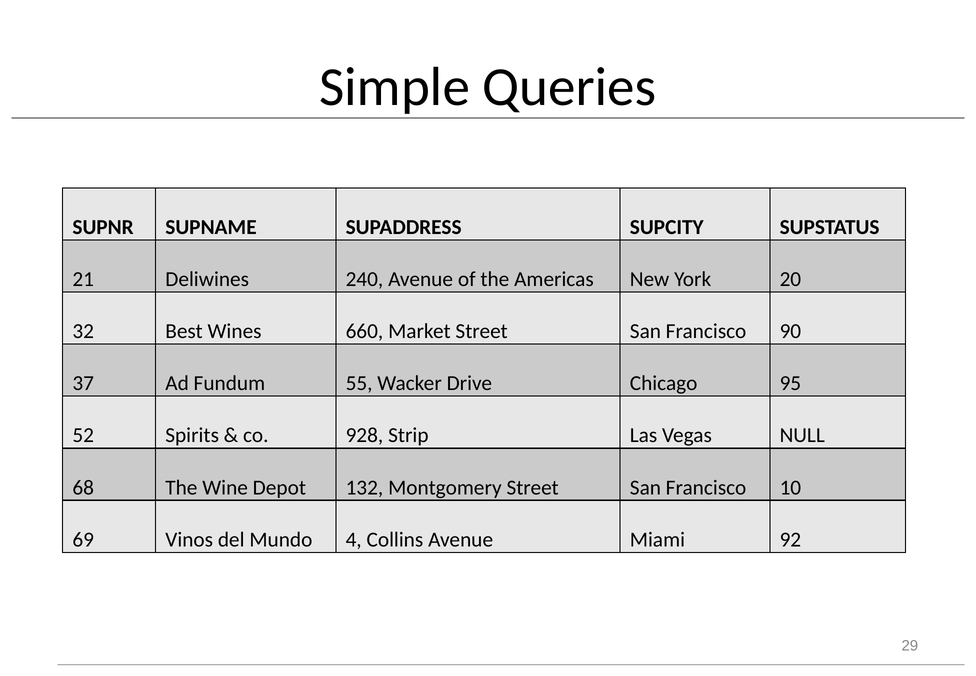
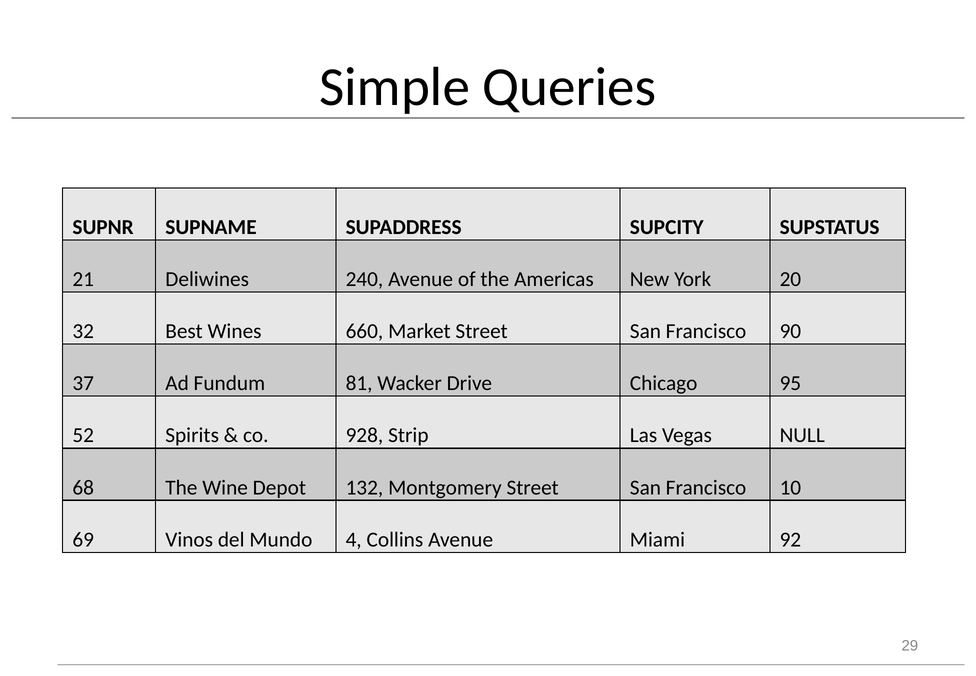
55: 55 -> 81 (359, 383)
